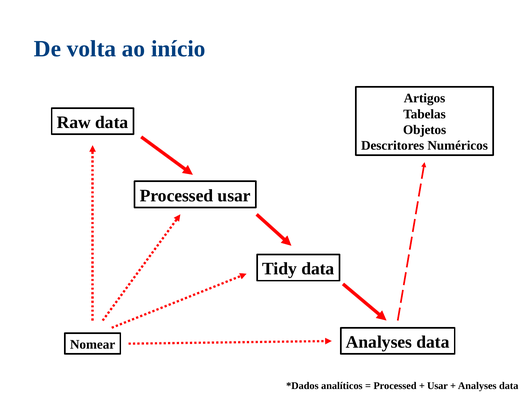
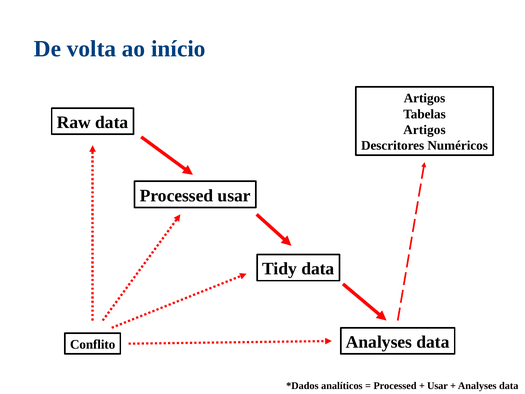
Objetos: Objetos -> Artigos (424, 130)
Nomear: Nomear -> Conflito (93, 344)
